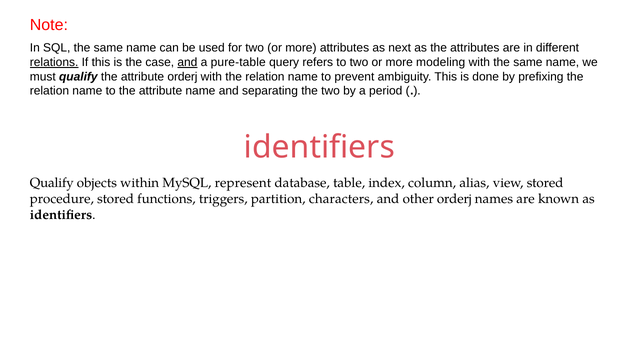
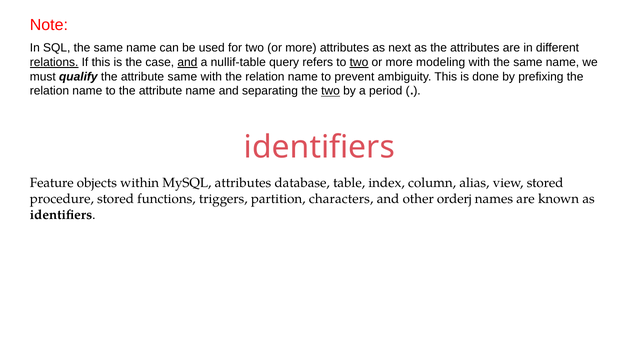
pure-table: pure-table -> nullif-table (238, 62)
two underline: none -> present (359, 62)
attribute orderj: orderj -> same (182, 77)
two underline: none -> present (331, 91)
Qualify: Qualify -> Feature (52, 183)
MySQL represent: represent -> attributes (243, 183)
